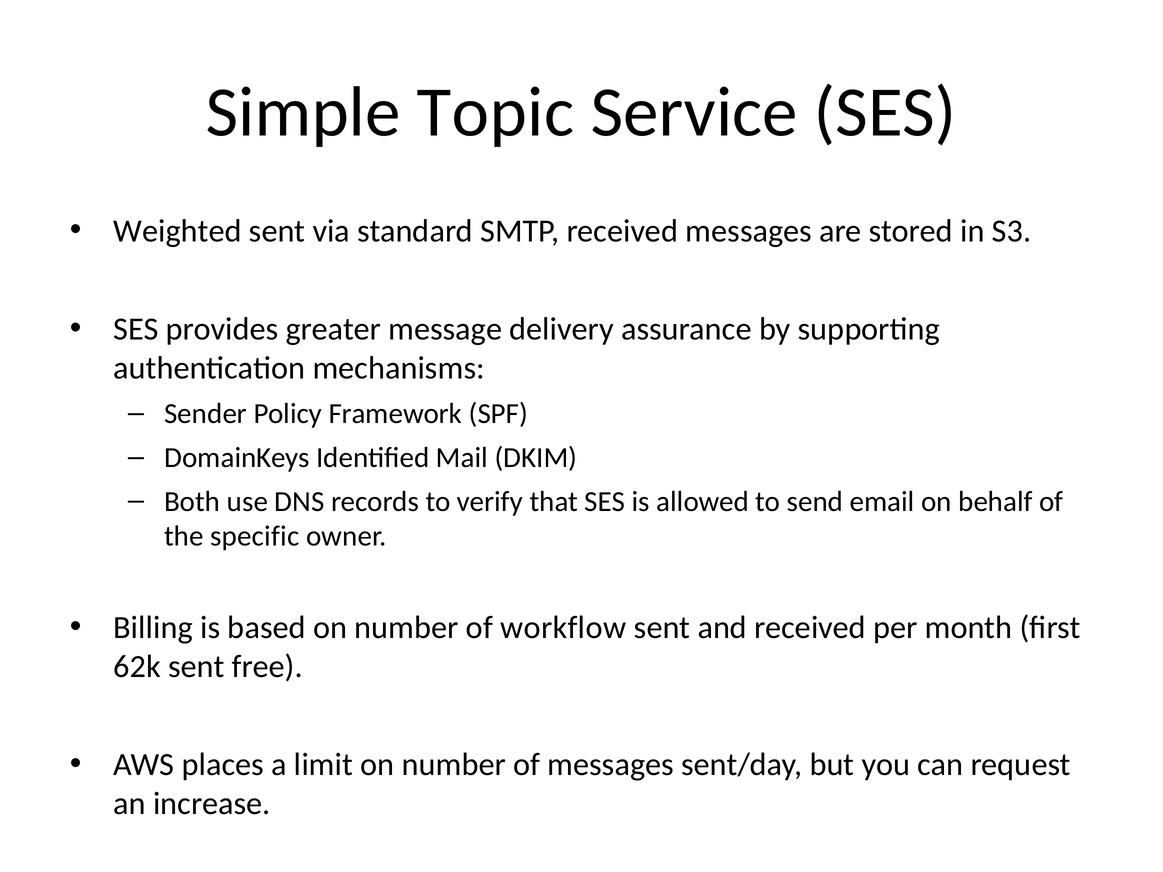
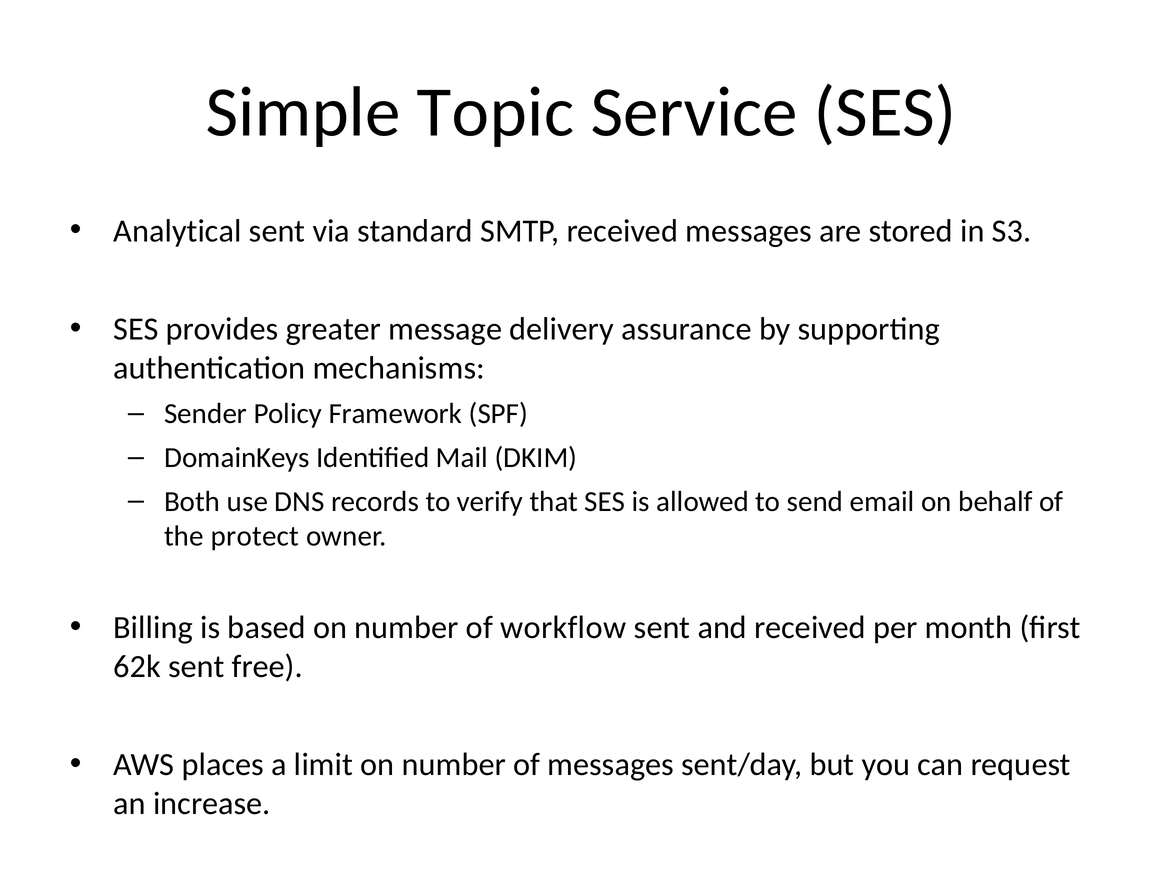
Weighted: Weighted -> Analytical (177, 231)
specific: specific -> protect (255, 537)
